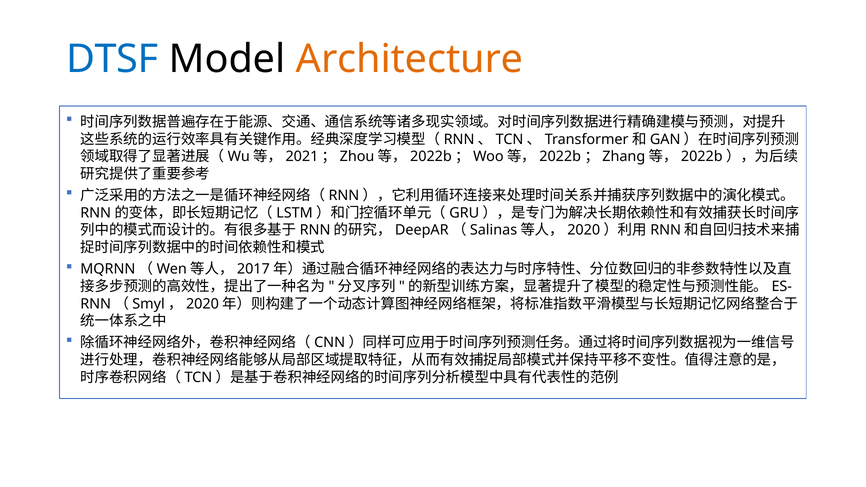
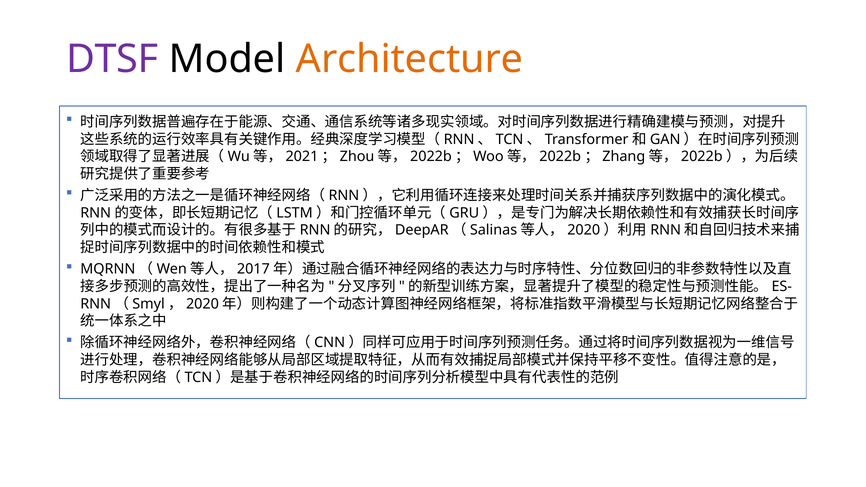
DTSF colour: blue -> purple (112, 59)
